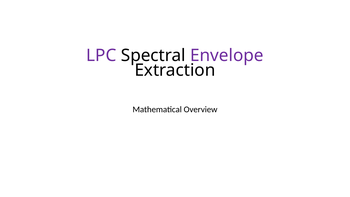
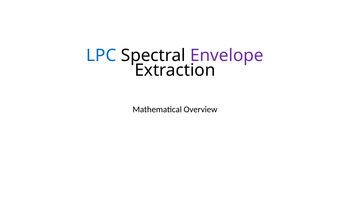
LPC colour: purple -> blue (101, 55)
